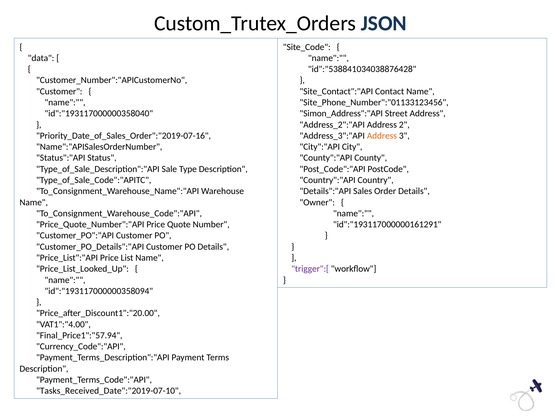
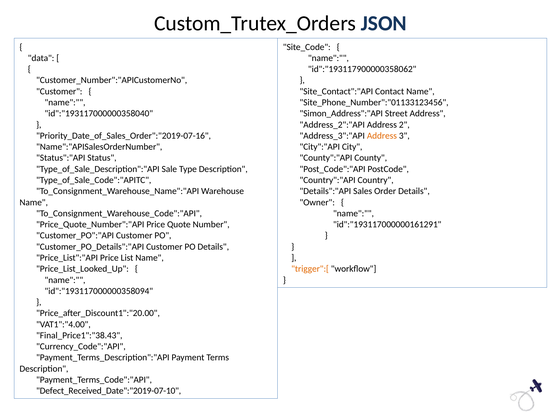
id":"538841034038876428: id":"538841034038876428 -> id":"193117900000358062 (362, 69)
trigger":[ colour: purple -> orange (310, 269)
Final_Price1":"57.94: Final_Price1":"57.94 -> Final_Price1":"38.43 (79, 336)
Tasks_Received_Date":"2019-07-10: Tasks_Received_Date":"2019-07-10 -> Defect_Received_Date":"2019-07-10 (109, 391)
